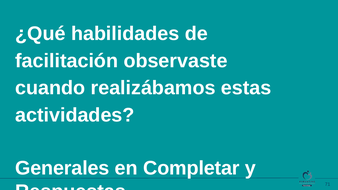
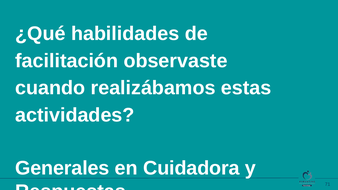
Completar: Completar -> Cuidadora (191, 168)
